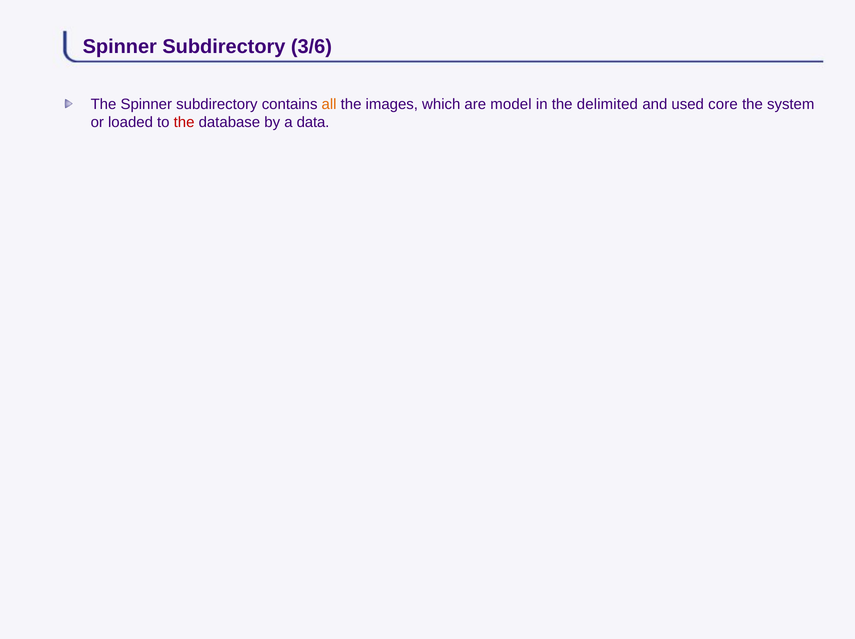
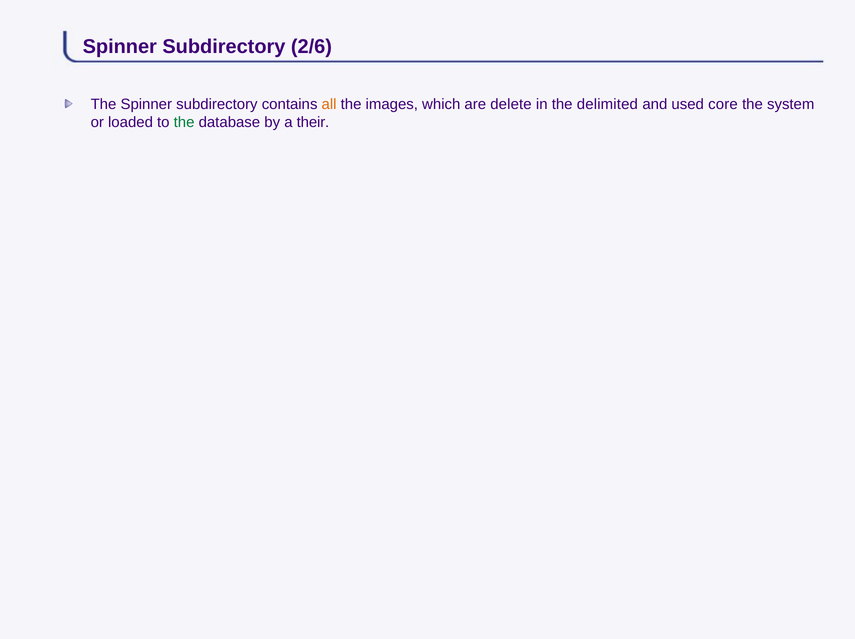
3/6: 3/6 -> 2/6 (311, 47)
model: model -> delete (511, 104)
the colour: red -> green (184, 122)
data: data -> their (313, 122)
